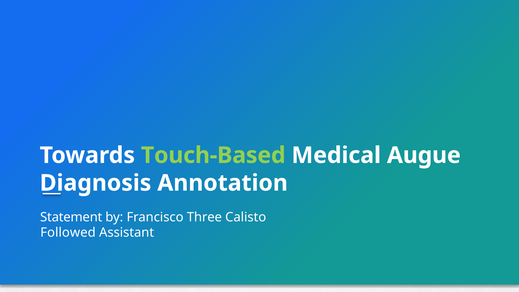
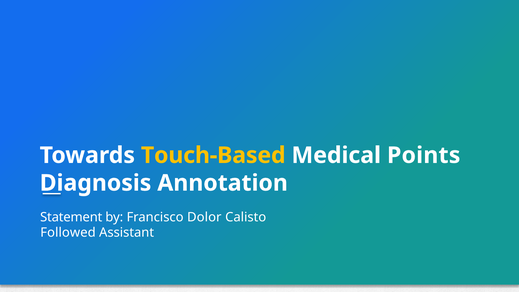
Touch-Based colour: light green -> yellow (213, 155)
Augue: Augue -> Points (424, 155)
Three: Three -> Dolor (204, 217)
